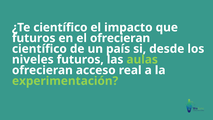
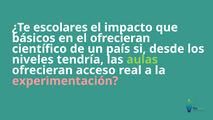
¿Te científico: científico -> escolares (60, 27)
futuros: futuros -> básicos (34, 38)
niveles futuros: futuros -> tendría (80, 59)
experimentación colour: light green -> pink (65, 81)
